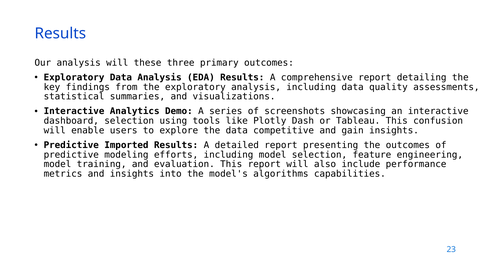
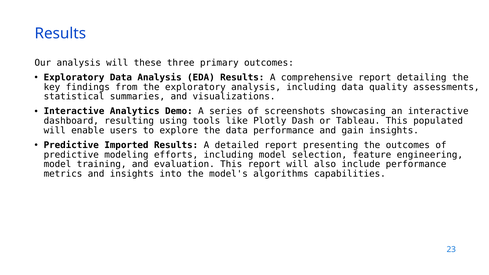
dashboard selection: selection -> resulting (129, 121)
confusion: confusion -> populated (438, 121)
data competitive: competitive -> performance (284, 130)
